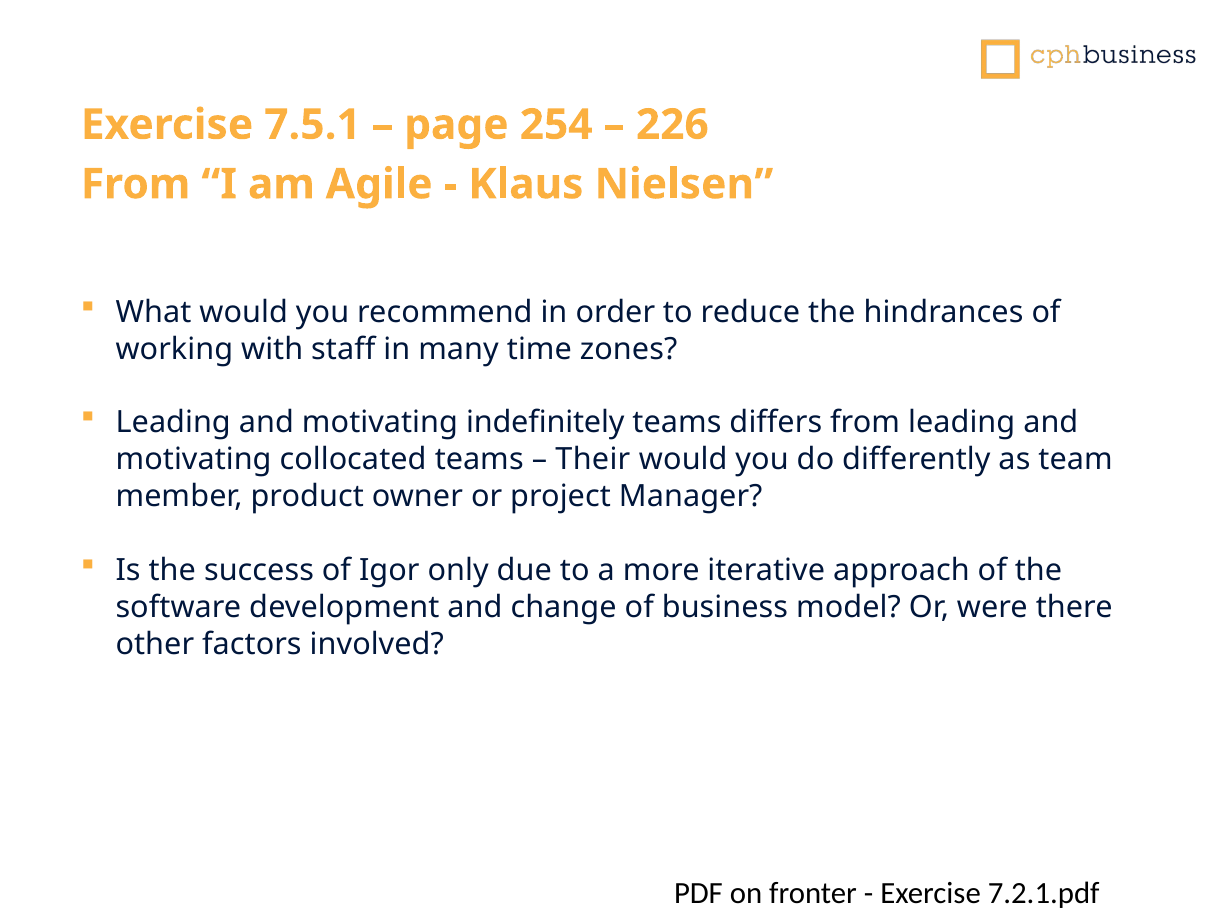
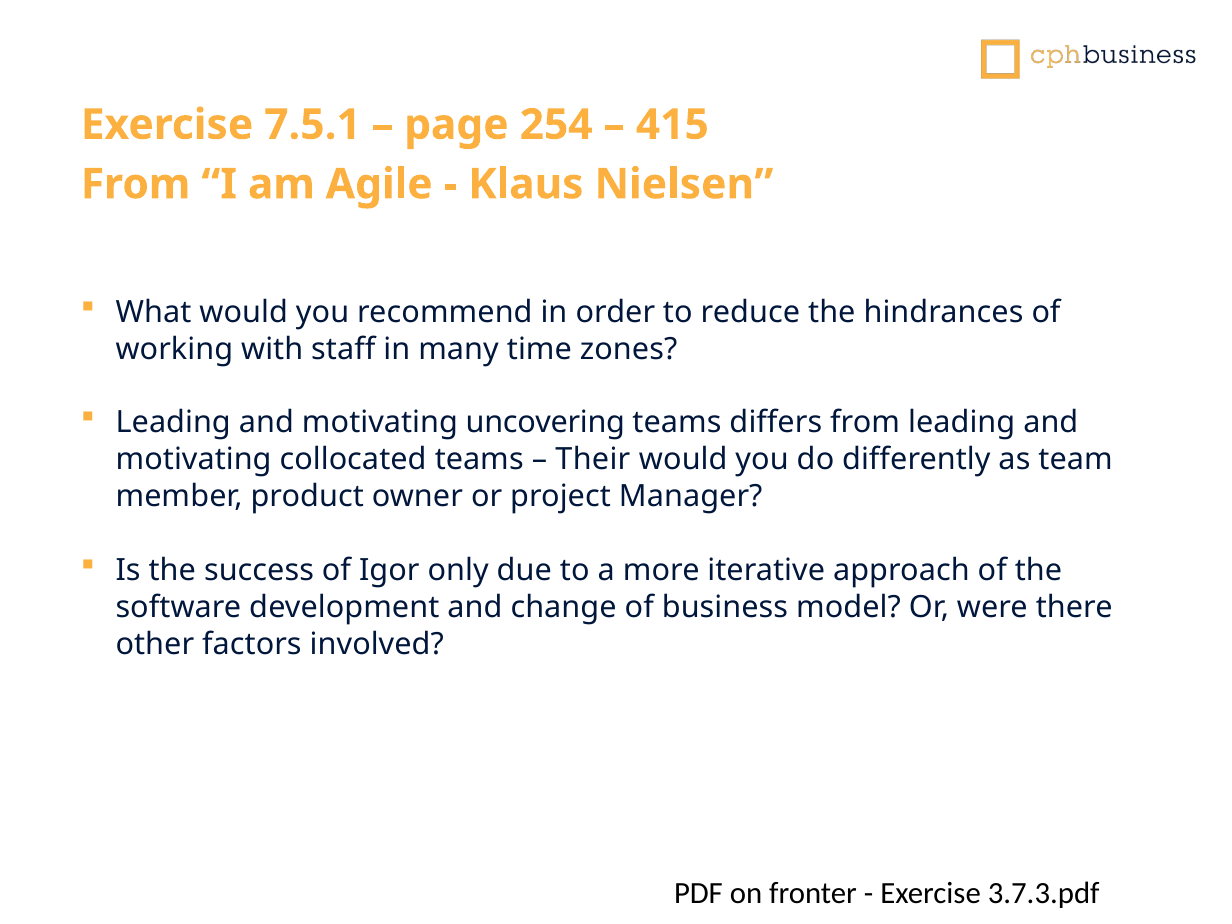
226: 226 -> 415 (672, 125)
indefinitely: indefinitely -> uncovering (545, 423)
7.2.1.pdf: 7.2.1.pdf -> 3.7.3.pdf (1044, 894)
